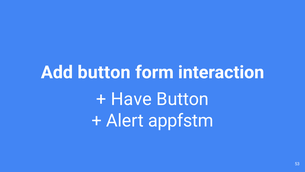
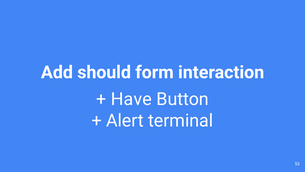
Add button: button -> should (104, 72)
appfstm: appfstm -> terminal (181, 120)
